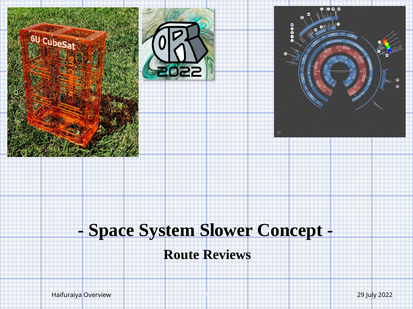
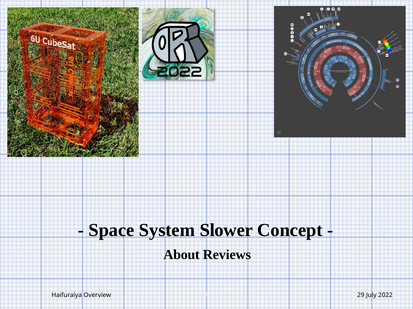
Route: Route -> About (182, 255)
